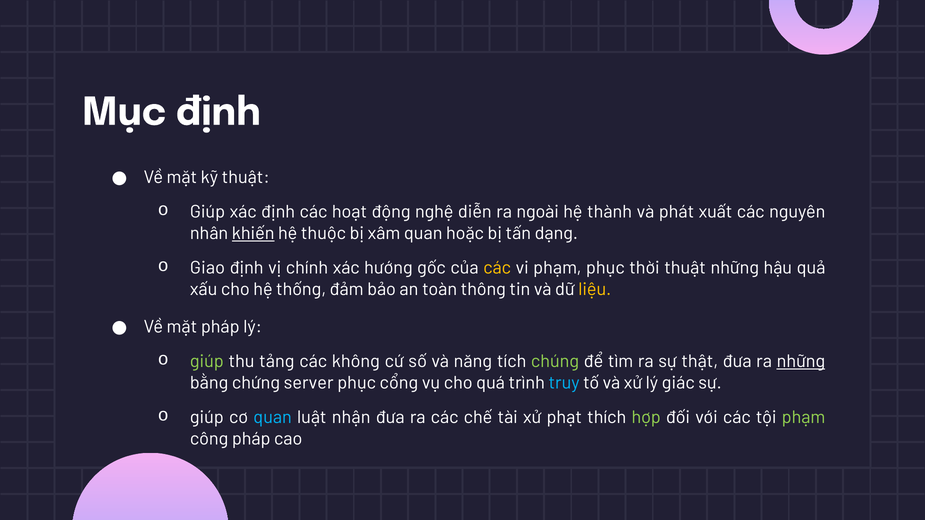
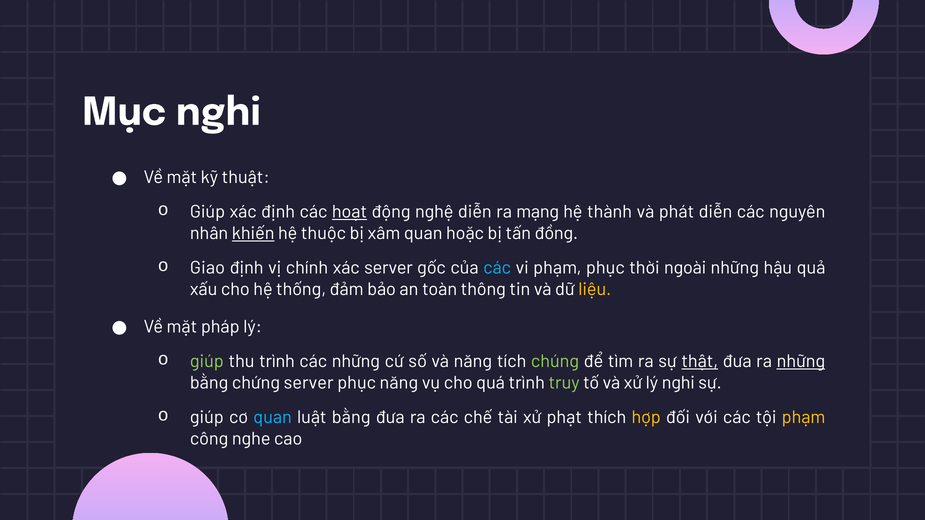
Mục định: định -> nghi (218, 112)
hoạt underline: none -> present (349, 212)
ngoài: ngoài -> mạng (538, 212)
phát xuất: xuất -> diễn (715, 212)
dạng: dạng -> đồng (556, 234)
xác hướng: hướng -> server (389, 268)
các colour: yellow -> light blue (497, 268)
thời thuật: thuật -> ngoài (685, 268)
thu tảng: tảng -> trình (277, 362)
các không: không -> những (356, 362)
thật underline: none -> present (700, 362)
phục cổng: cổng -> năng (399, 383)
truy colour: light blue -> light green (564, 383)
lý giác: giác -> nghi (678, 383)
luật nhận: nhận -> bằng (351, 418)
hợp colour: light green -> yellow (646, 418)
phạm colour: light green -> yellow (804, 418)
công pháp: pháp -> nghe (251, 439)
